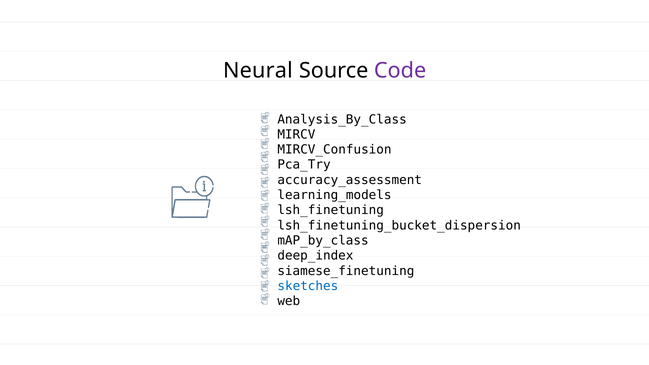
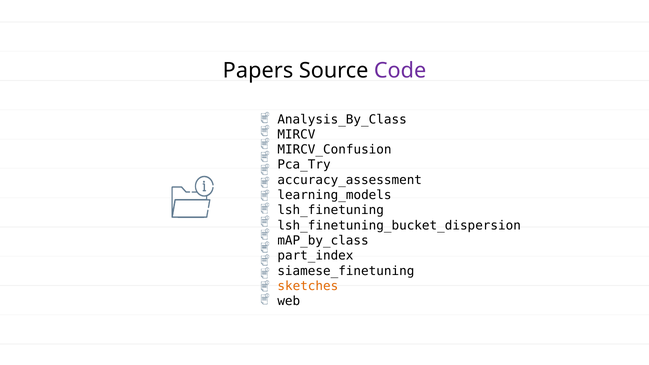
Neural: Neural -> Papers (258, 71)
deep_index: deep_index -> part_index (315, 256)
sketches colour: blue -> orange (308, 286)
